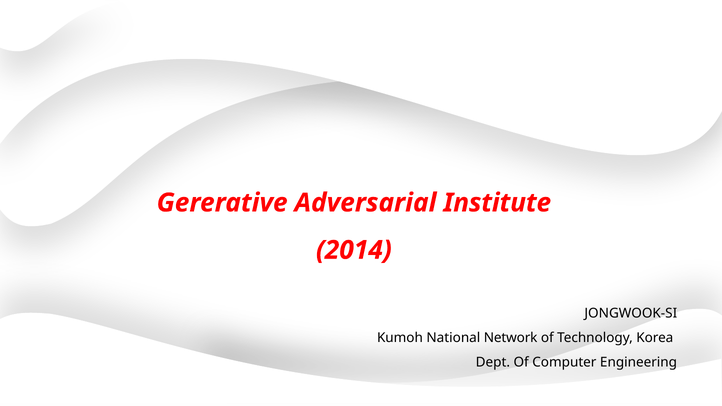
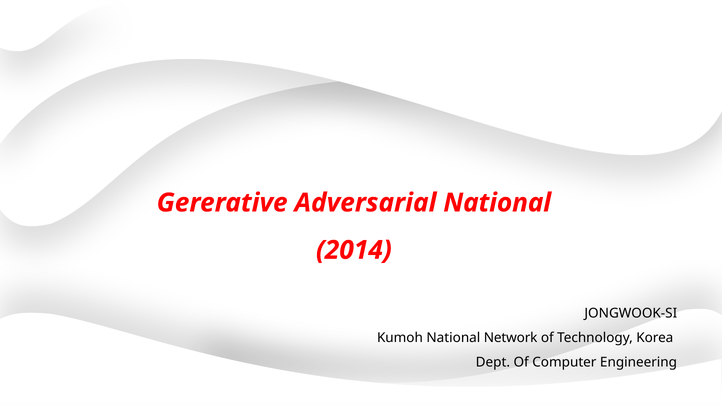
Adversarial Institute: Institute -> National (497, 203)
